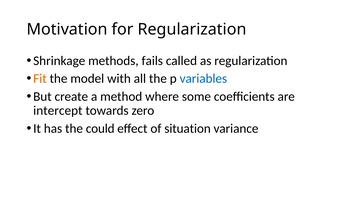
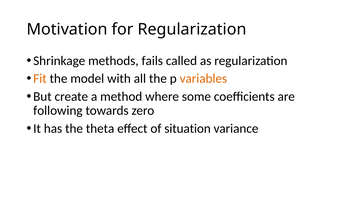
variables colour: blue -> orange (203, 79)
intercept: intercept -> following (58, 111)
could: could -> theta (100, 128)
